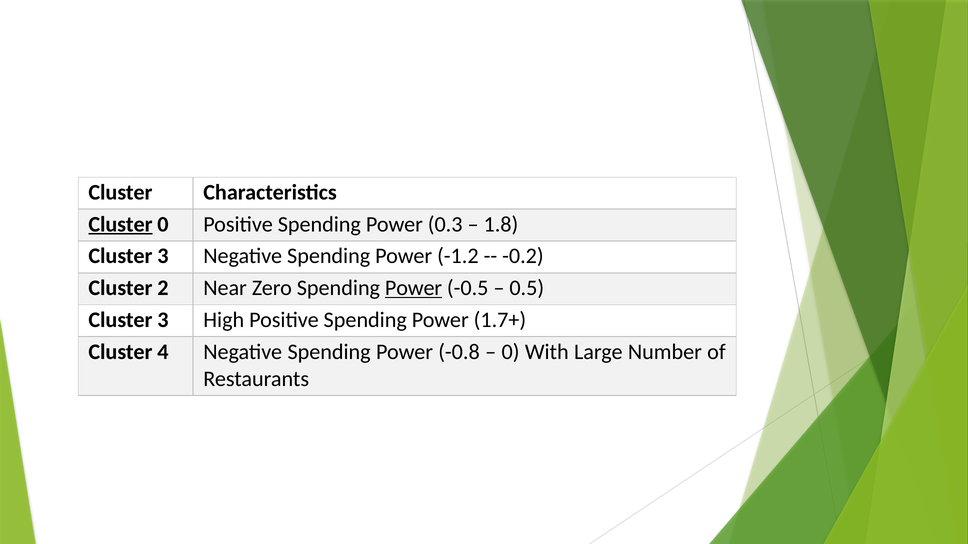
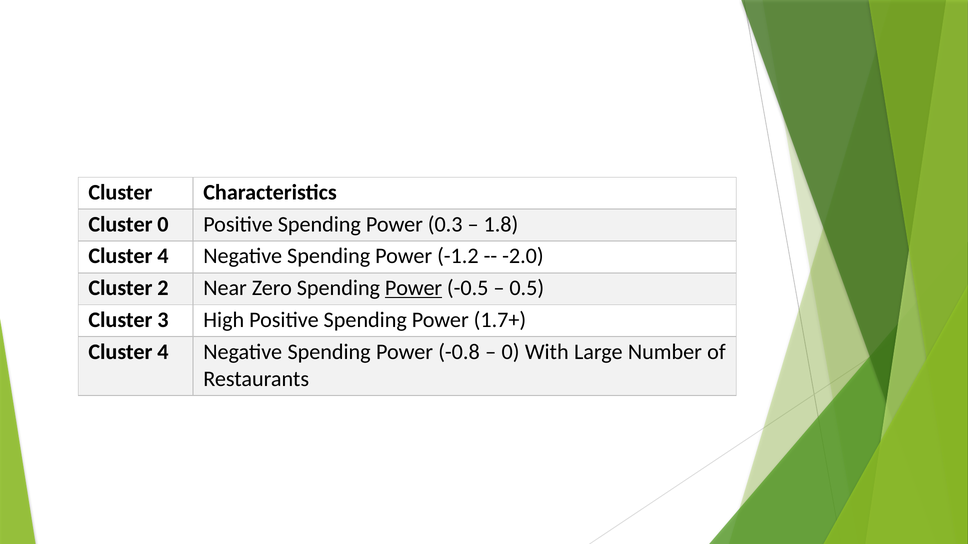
Cluster underline: present -> none (120, 225)
3: 3 -> 4 (163, 256)
-0.2: -0.2 -> -2.0 (523, 256)
